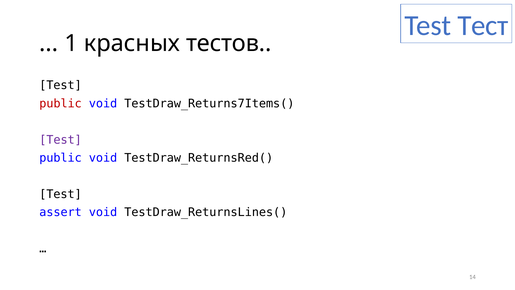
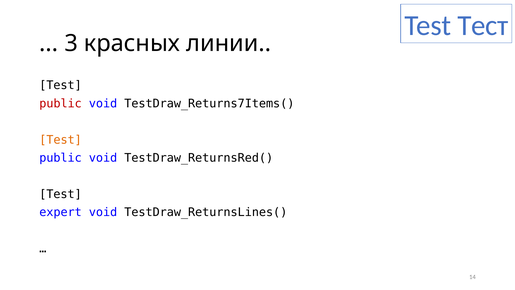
1: 1 -> 3 (71, 43)
тестов: тестов -> линии (229, 43)
Test colour: purple -> orange (61, 140)
assert: assert -> expert (61, 212)
